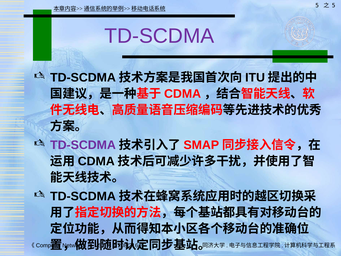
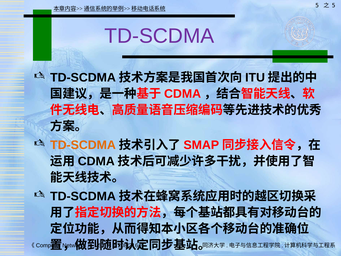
TD-SCDMA colour: purple -> orange (83, 145)
